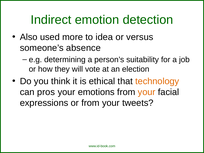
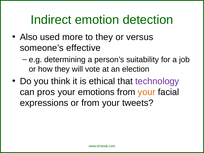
to idea: idea -> they (104, 37)
absence: absence -> effective (83, 48)
technology colour: orange -> purple (157, 81)
